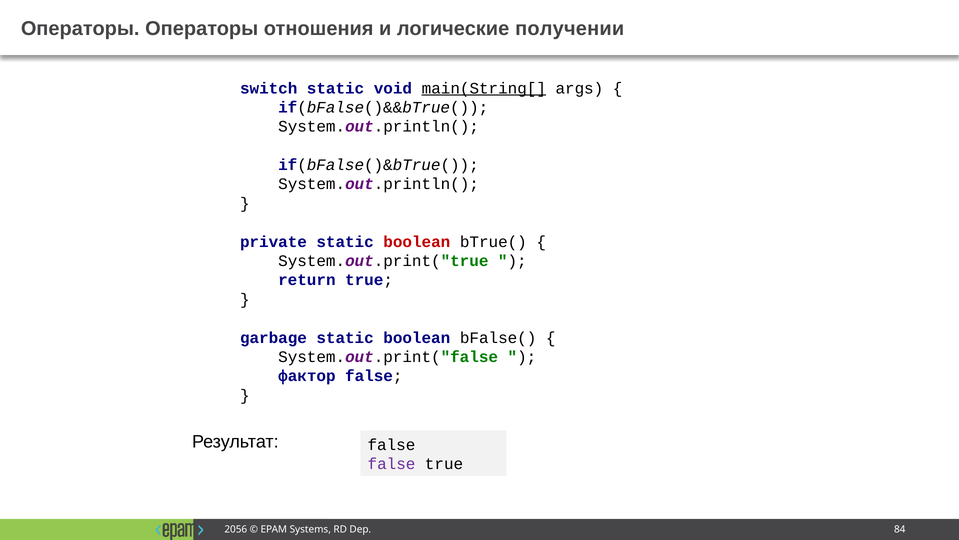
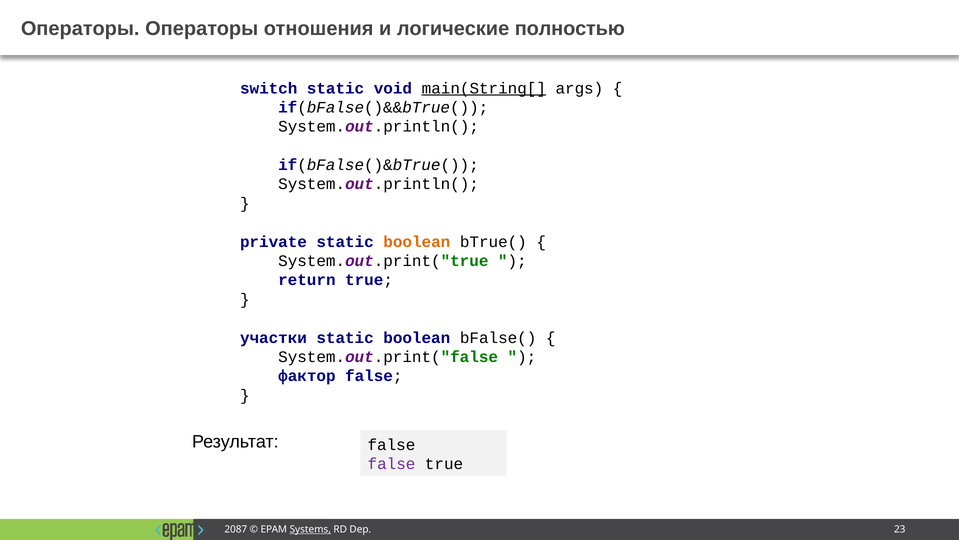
получении: получении -> полностью (570, 29)
boolean colour: red -> orange (417, 242)
garbage: garbage -> участки (273, 337)
2056: 2056 -> 2087 (236, 529)
Systems underline: none -> present (310, 529)
84: 84 -> 23 (900, 529)
